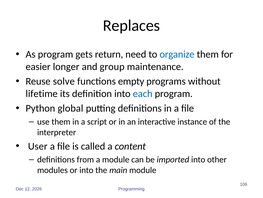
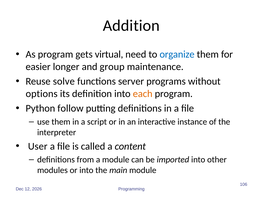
Replaces: Replaces -> Addition (131, 25)
return: return -> virtual (109, 54)
empty: empty -> server (131, 81)
lifetime: lifetime -> options (42, 93)
each colour: blue -> orange (143, 93)
global: global -> follow (70, 108)
